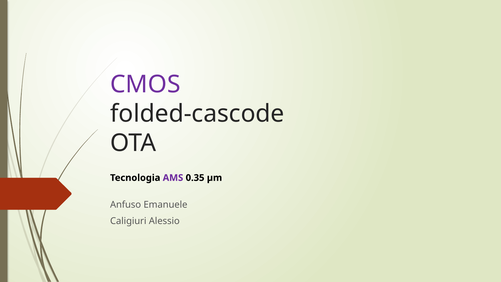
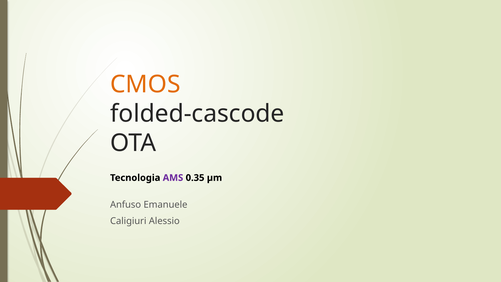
CMOS colour: purple -> orange (145, 84)
